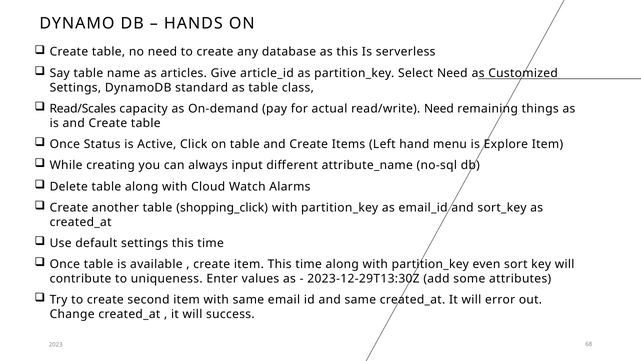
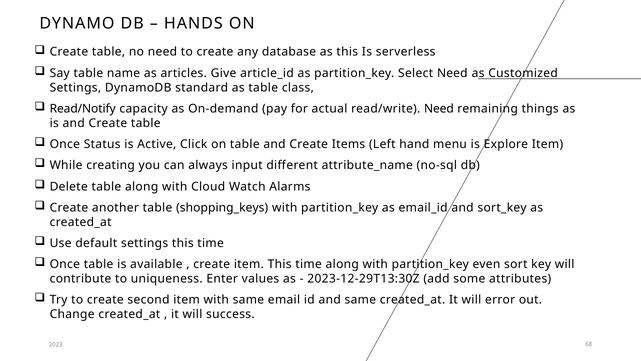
Read/Scales: Read/Scales -> Read/Notify (83, 109)
shopping_click: shopping_click -> shopping_keys (222, 207)
